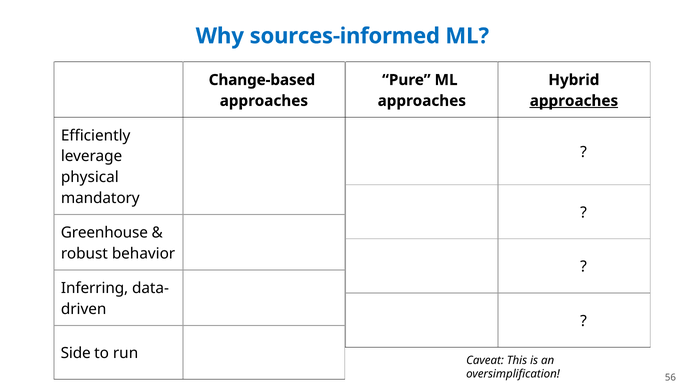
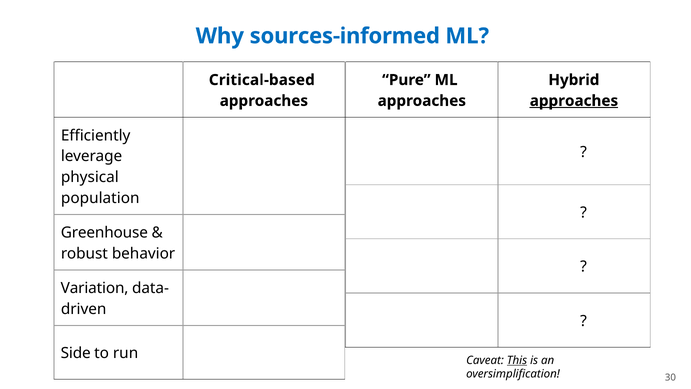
Change-based: Change-based -> Critical-based (262, 80)
mandatory: mandatory -> population (100, 198)
Inferring: Inferring -> Variation (95, 288)
This underline: none -> present (517, 360)
56: 56 -> 30 (670, 377)
